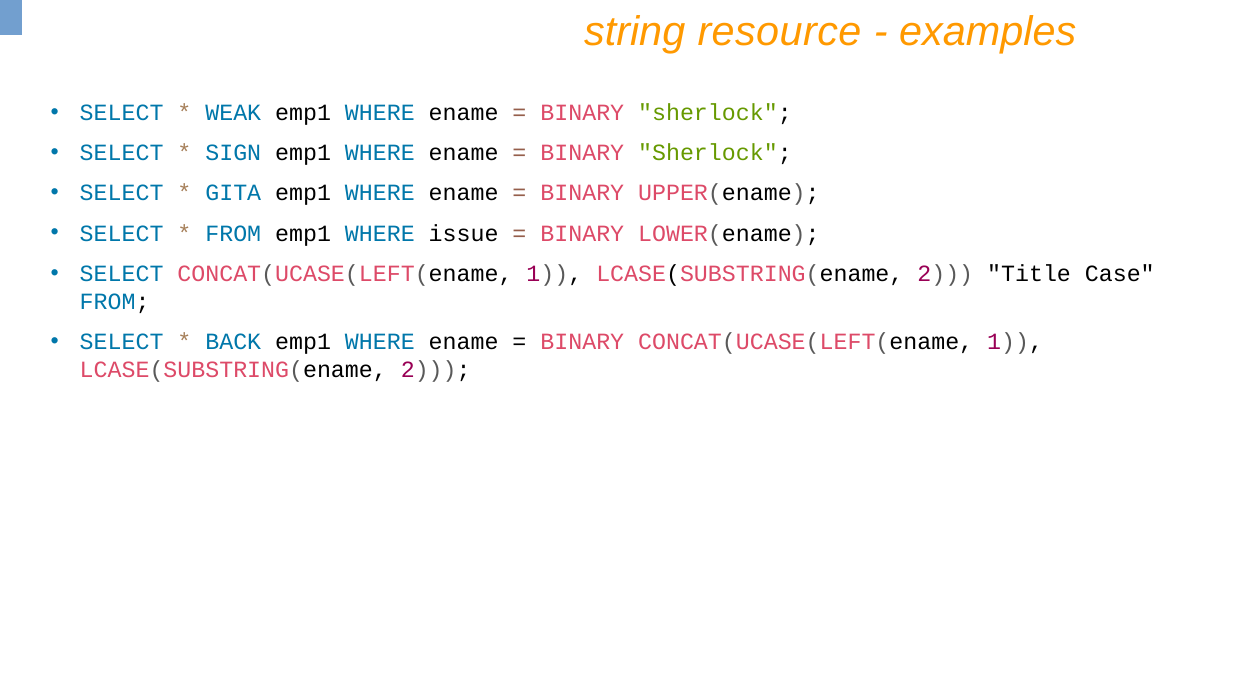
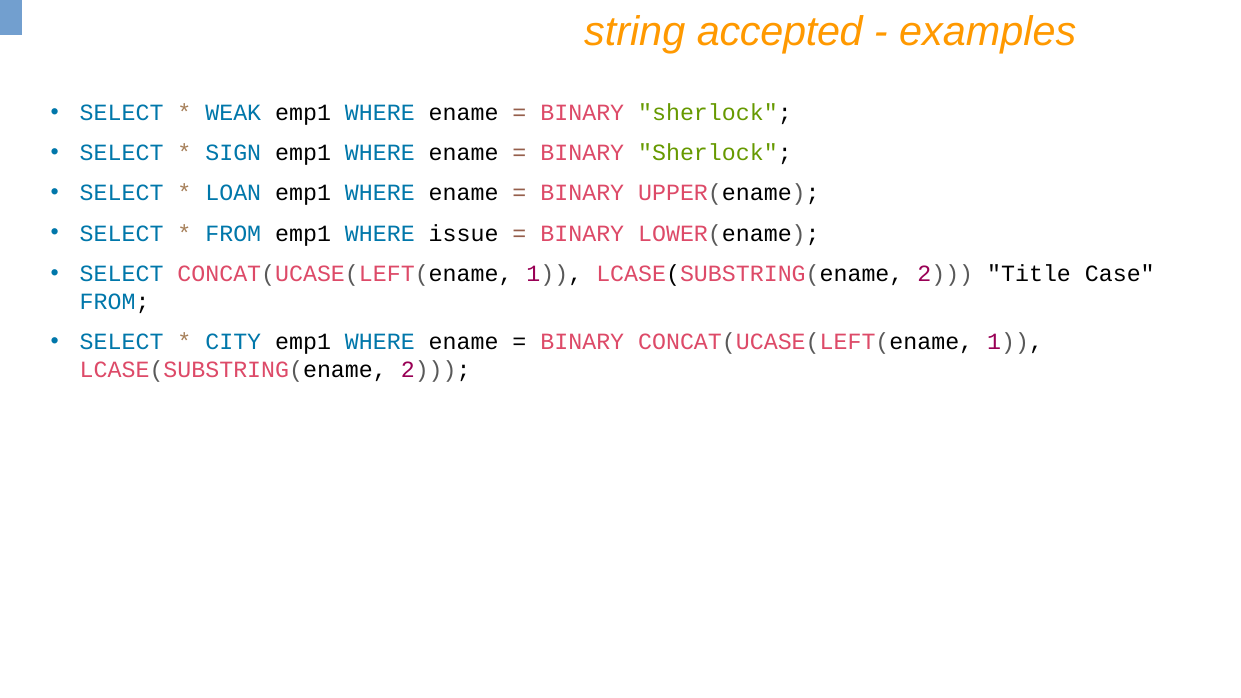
resource: resource -> accepted (780, 32)
GITA: GITA -> LOAN (233, 193)
BACK: BACK -> CITY (233, 342)
